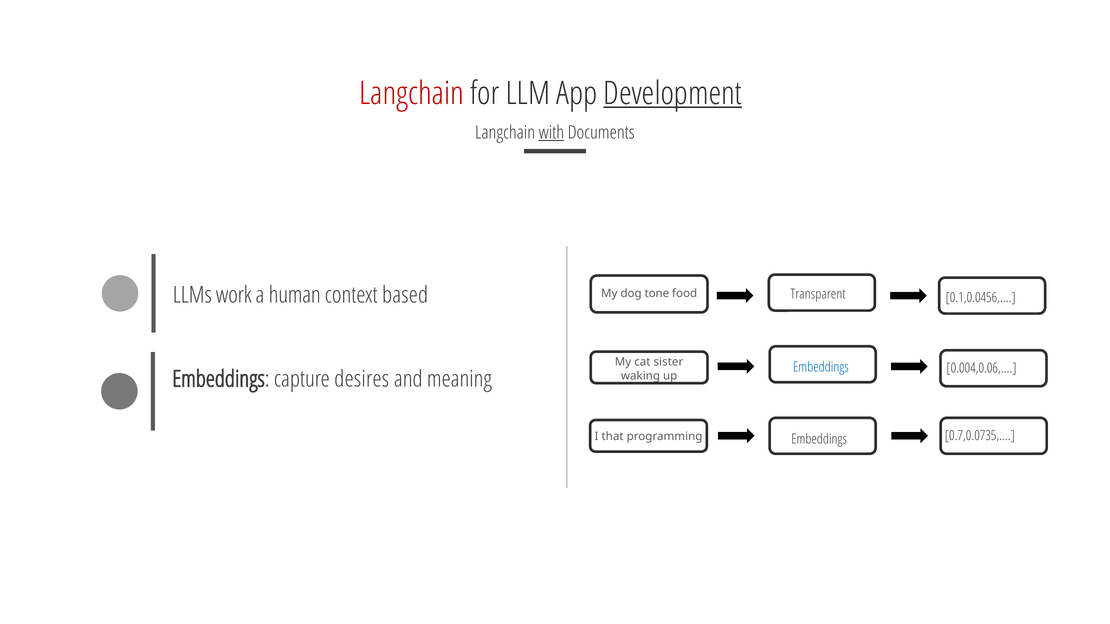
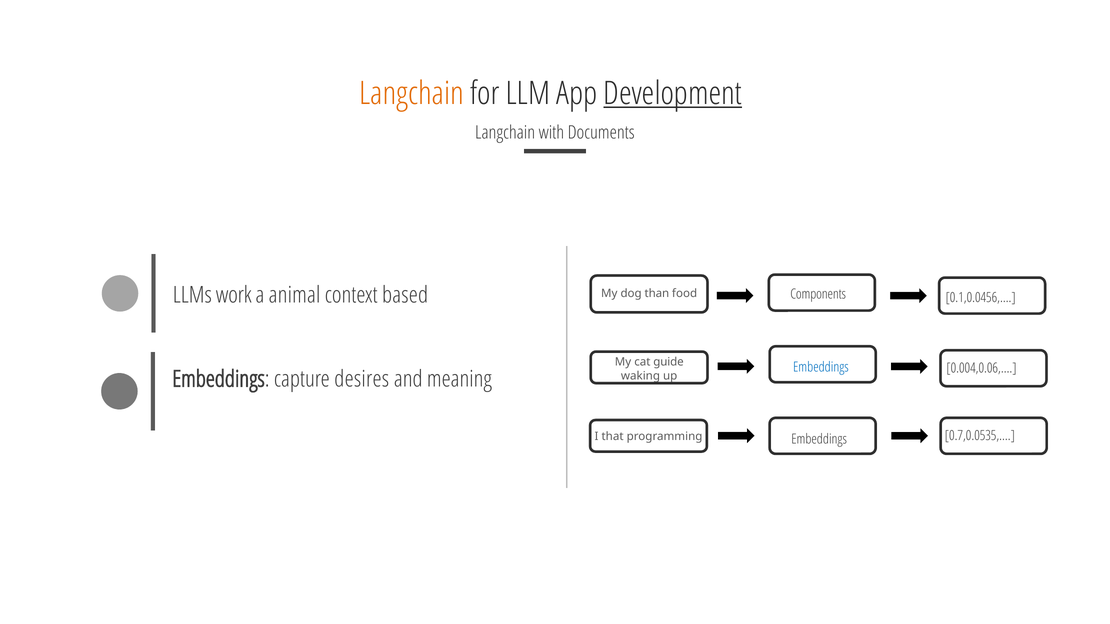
Langchain colour: red -> orange (412, 93)
with underline: present -> none (551, 133)
human: human -> animal (295, 295)
Transparent: Transparent -> Components (818, 294)
tone: tone -> than (657, 294)
sister: sister -> guide (669, 362)
0.7,0.0735,…: 0.7,0.0735,… -> 0.7,0.0535,… (980, 436)
